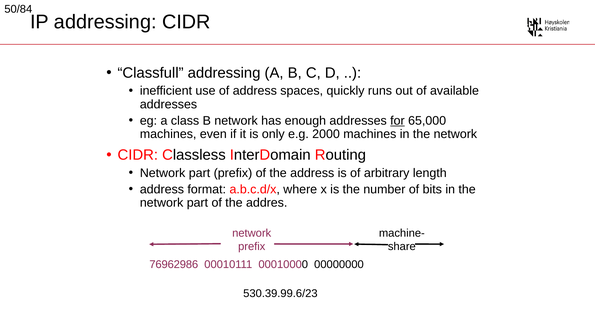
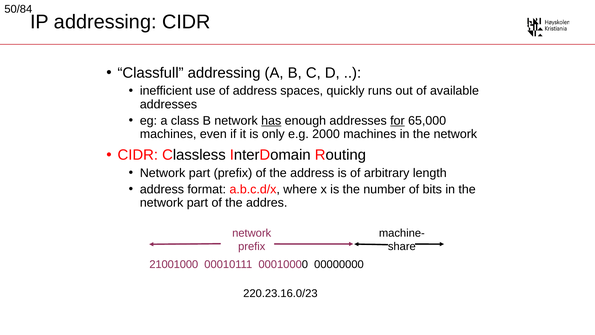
has underline: none -> present (271, 121)
76962986: 76962986 -> 21001000 (174, 264)
530.39.99.6/23: 530.39.99.6/23 -> 220.23.16.0/23 (280, 293)
